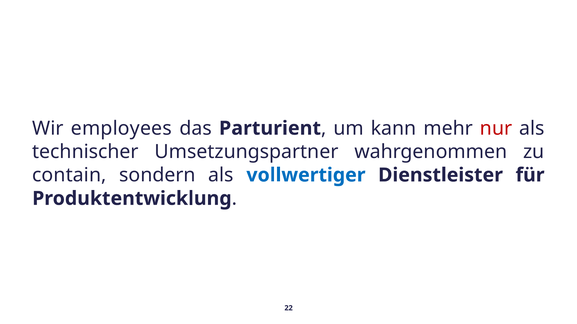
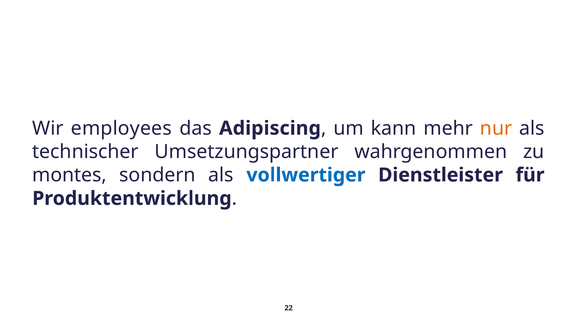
Parturient: Parturient -> Adipiscing (270, 128)
nur colour: red -> orange (496, 128)
contain: contain -> montes (69, 175)
